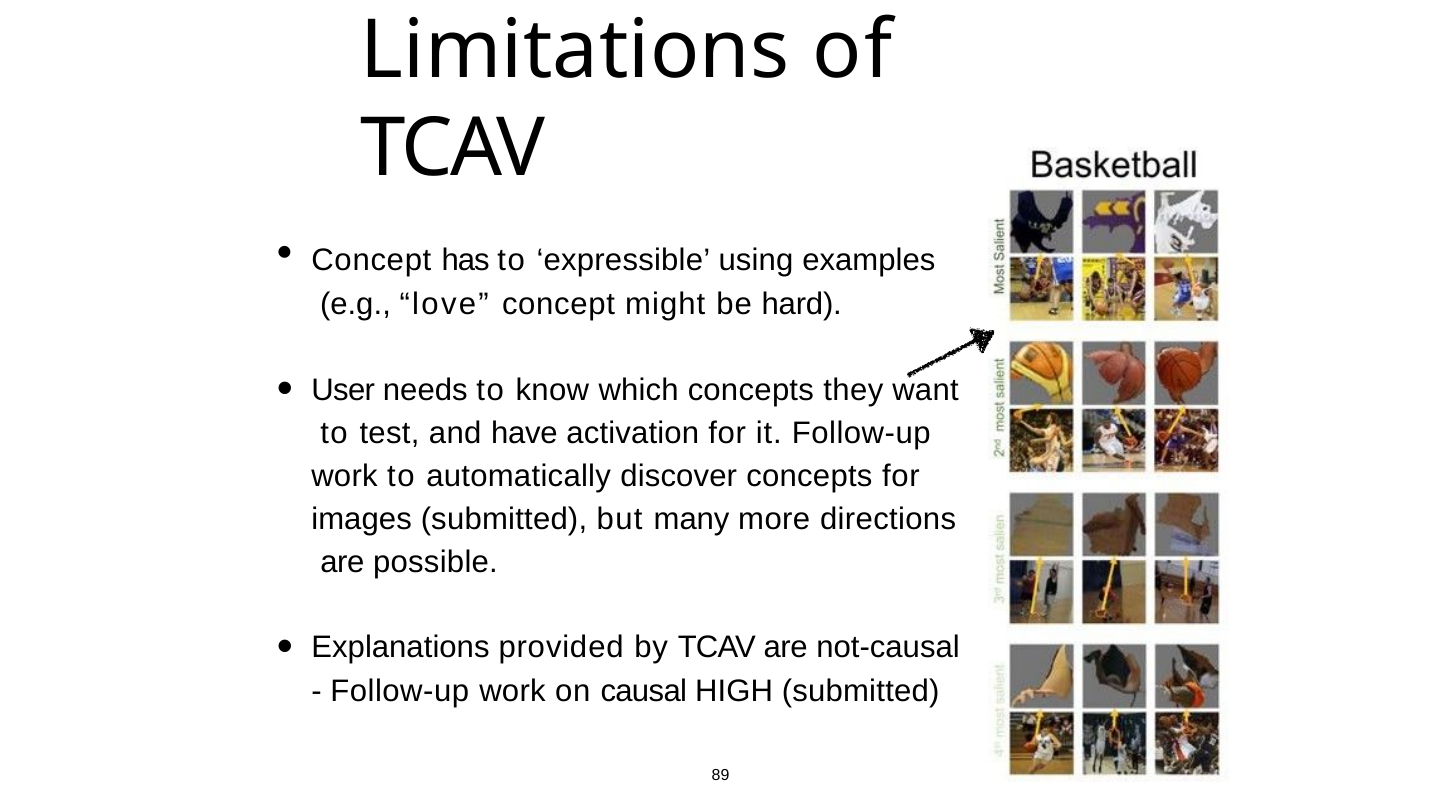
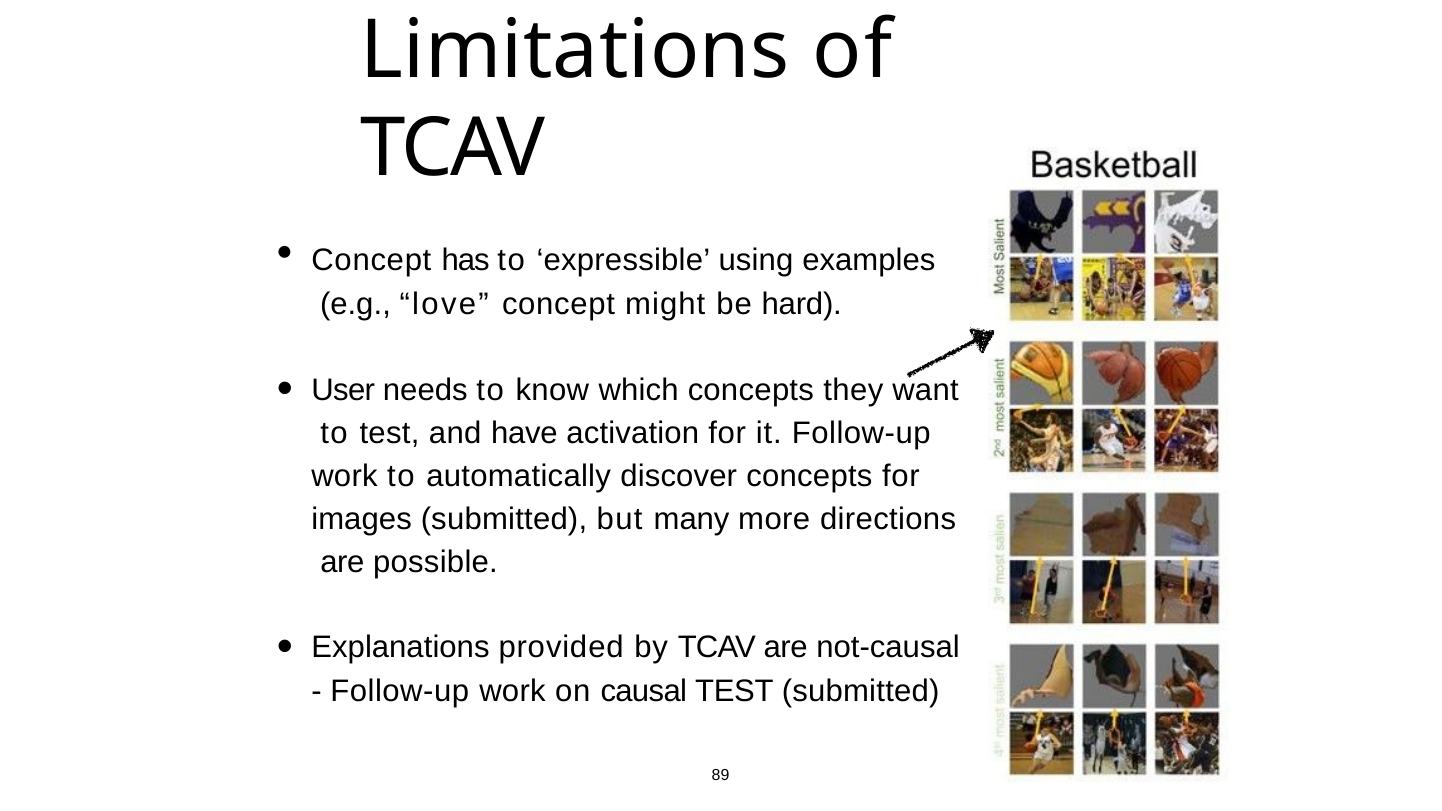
causal HIGH: HIGH -> TEST (734, 691)
